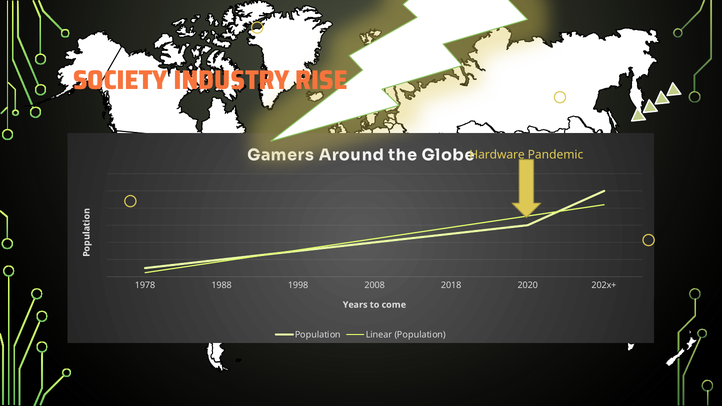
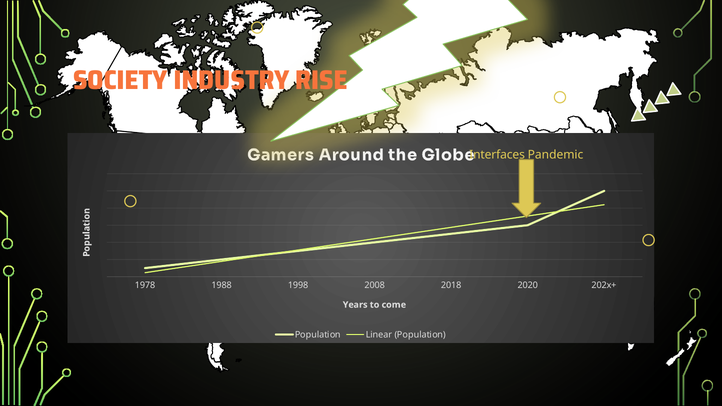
Hardware: Hardware -> Interfaces (497, 155)
